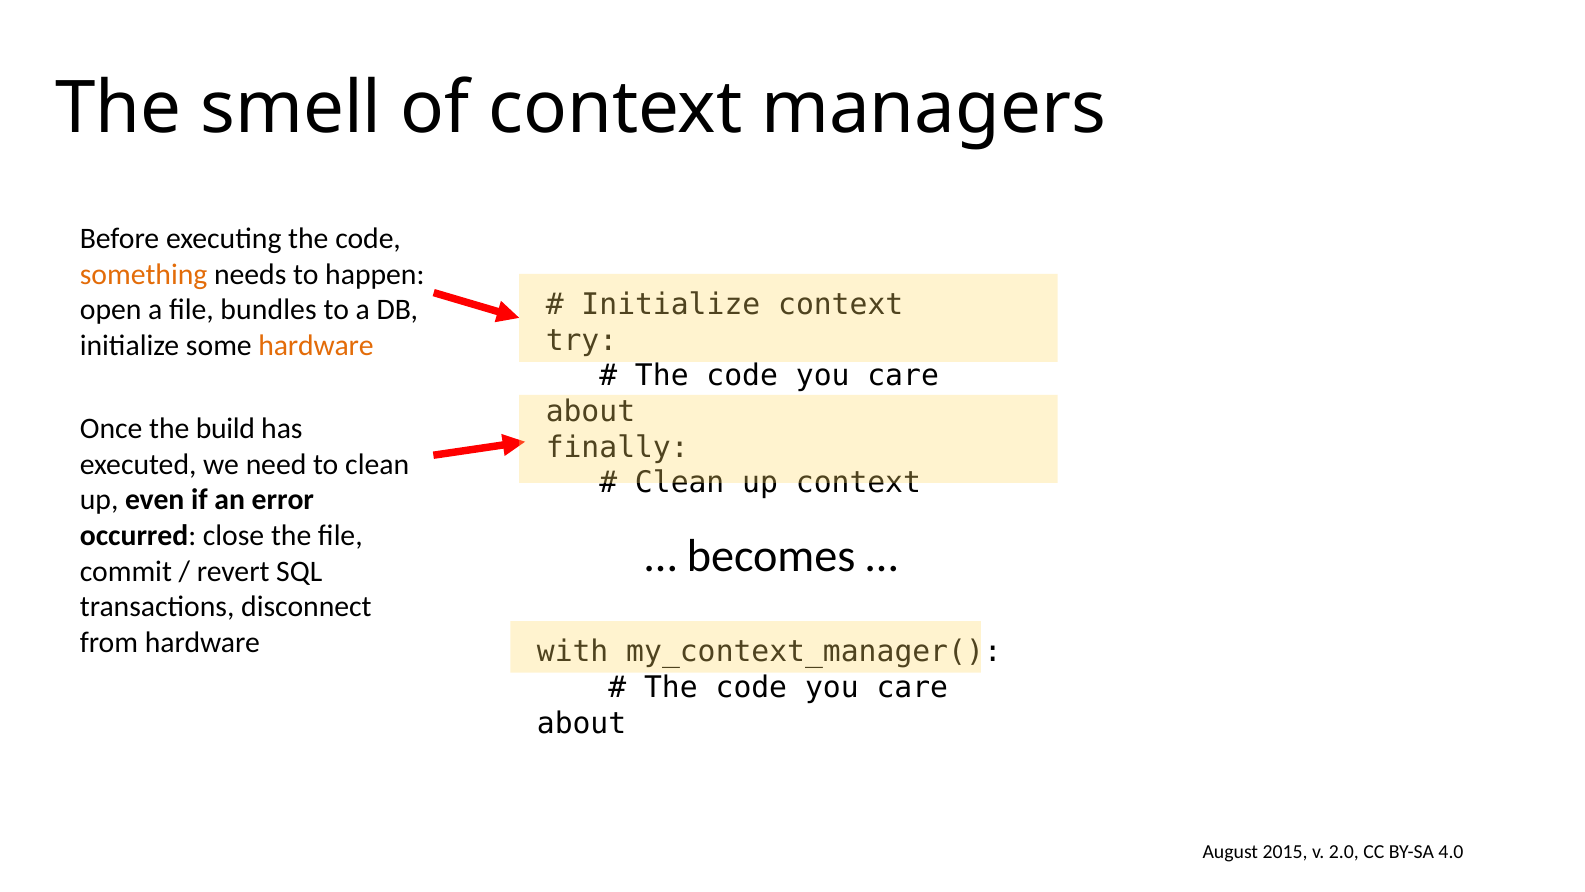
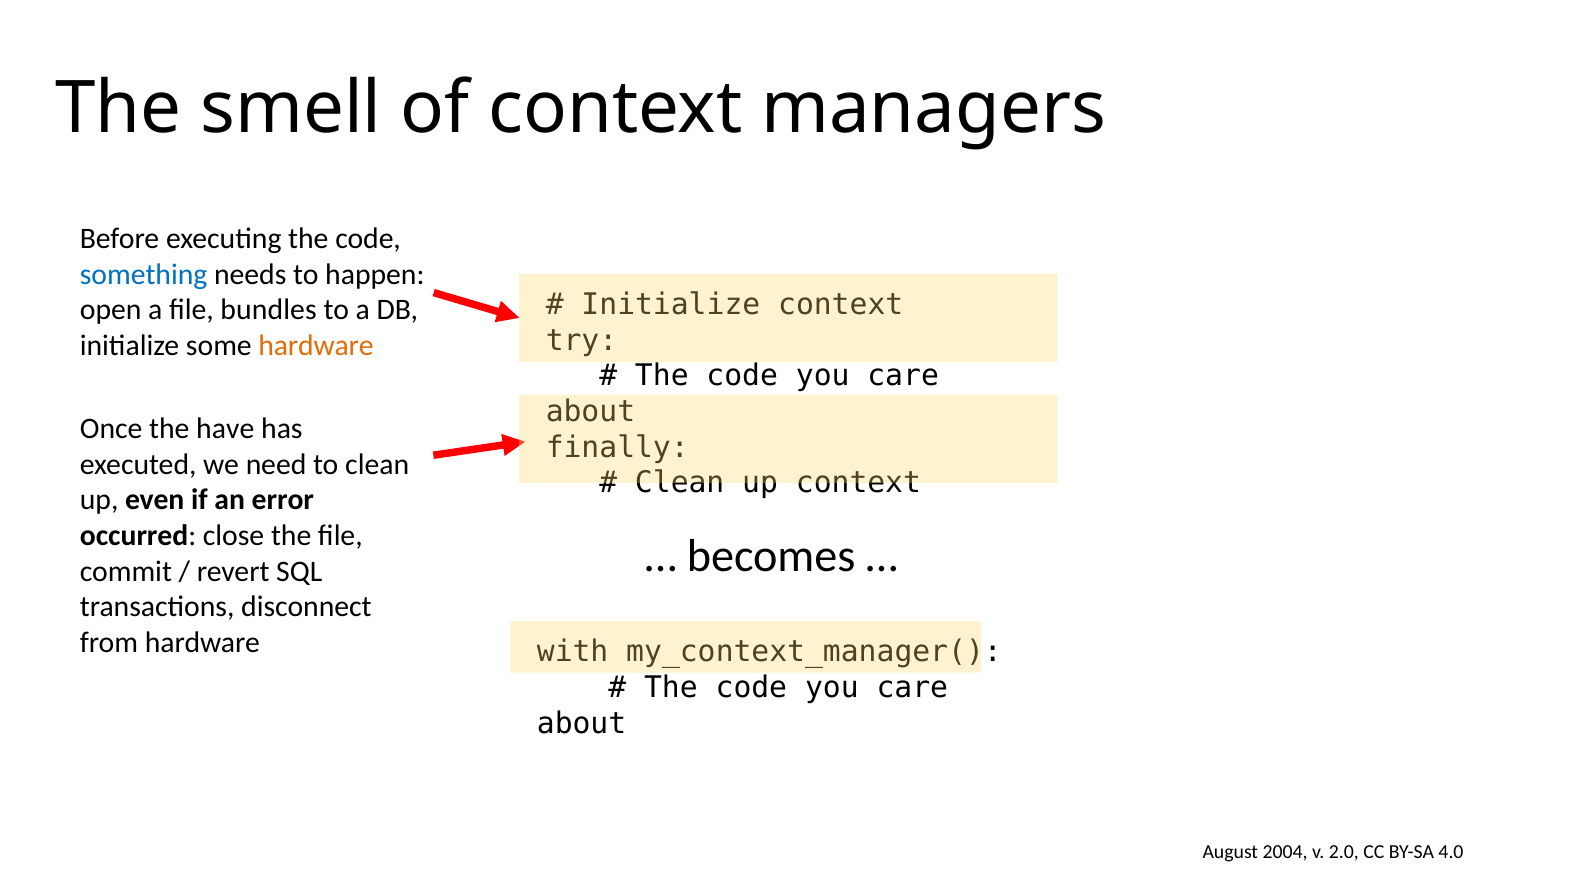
something colour: orange -> blue (144, 274)
build: build -> have (225, 428)
2015: 2015 -> 2004 (1285, 851)
